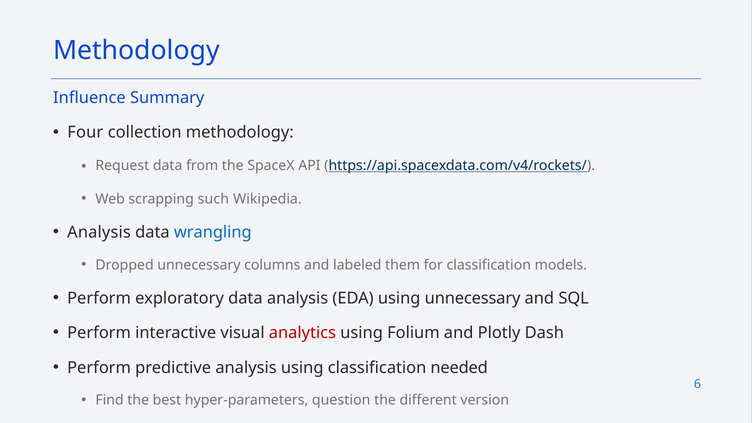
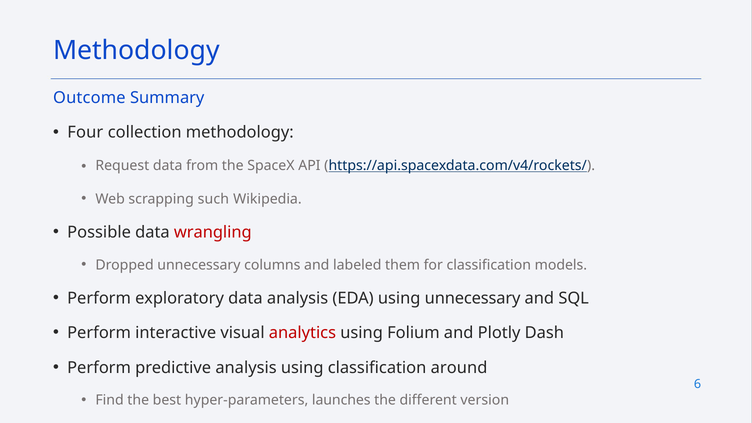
Influence: Influence -> Outcome (89, 98)
Analysis: Analysis -> Possible (99, 232)
wrangling colour: blue -> red (213, 232)
needed: needed -> around (459, 368)
question: question -> launches (341, 400)
